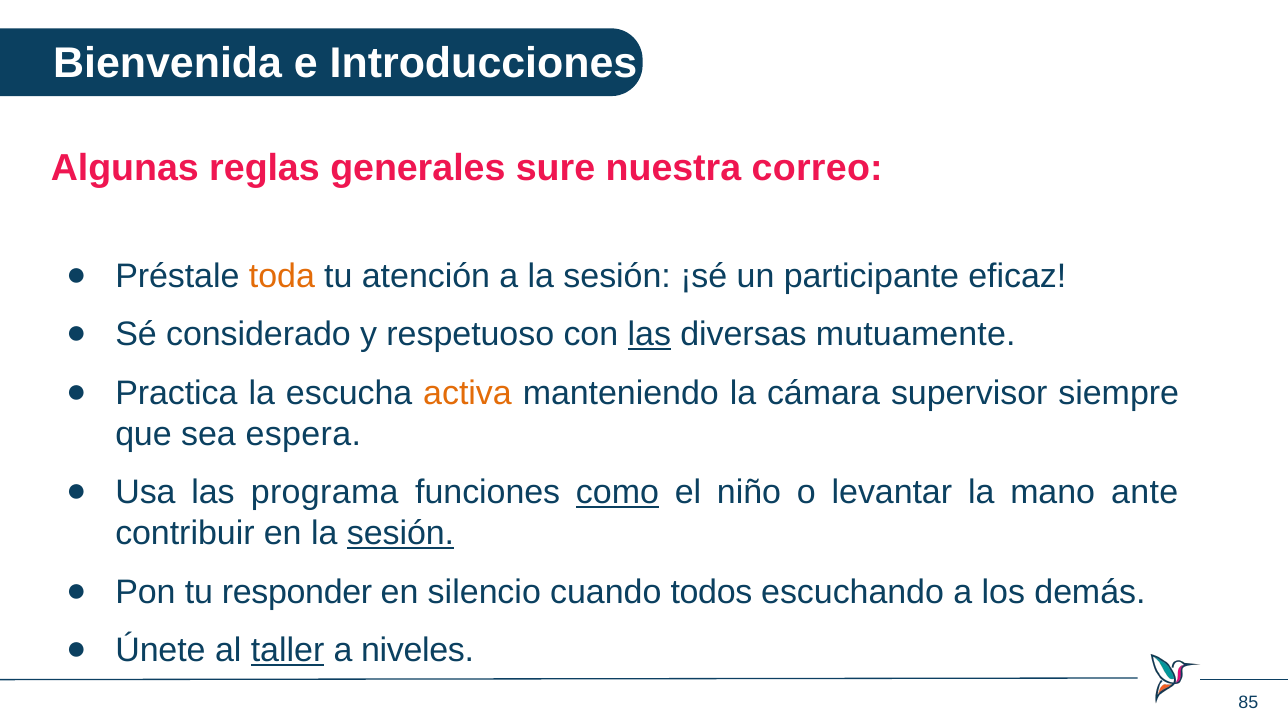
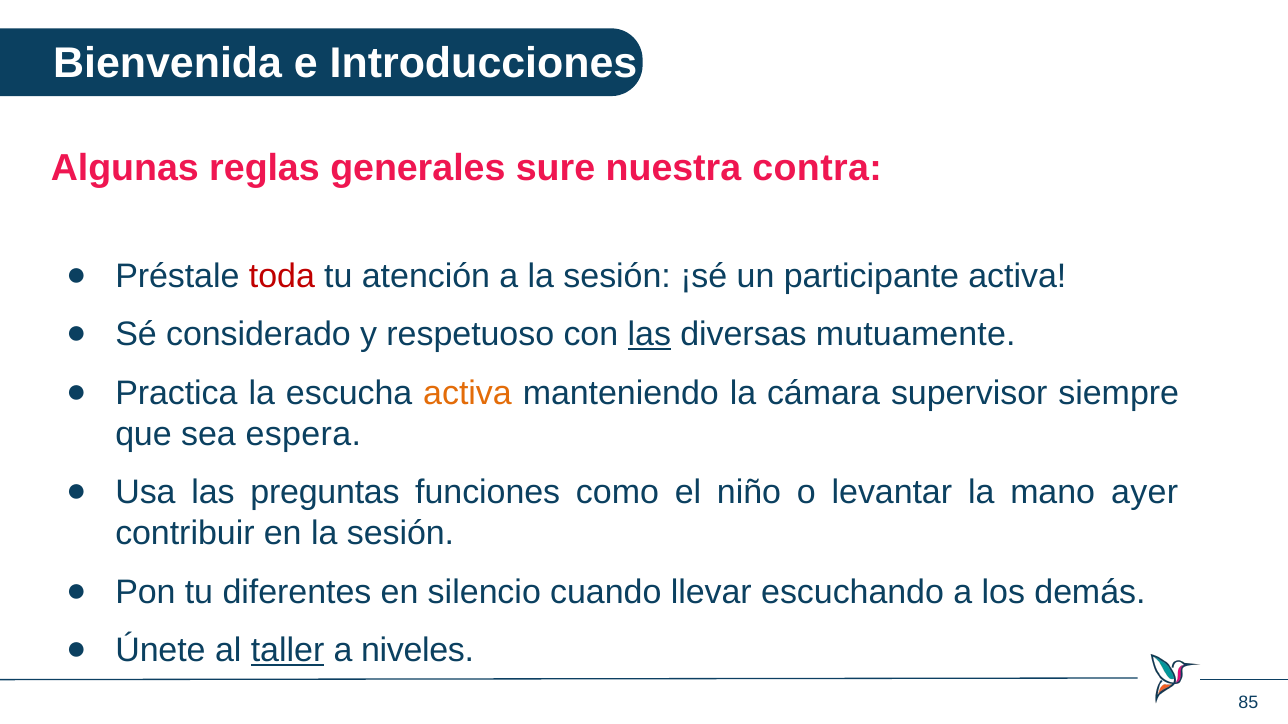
correo: correo -> contra (817, 168)
toda colour: orange -> red (282, 276)
participante eficaz: eficaz -> activa (1017, 276)
programa: programa -> preguntas (325, 493)
como underline: present -> none (618, 493)
ante: ante -> ayer (1145, 493)
sesión underline: present -> none (400, 534)
responder: responder -> diferentes (297, 592)
todos: todos -> llevar (711, 592)
